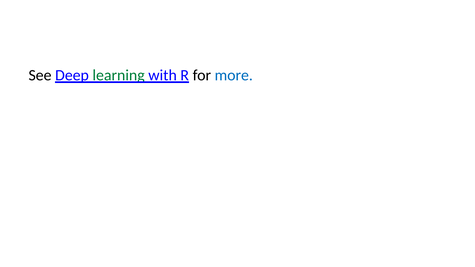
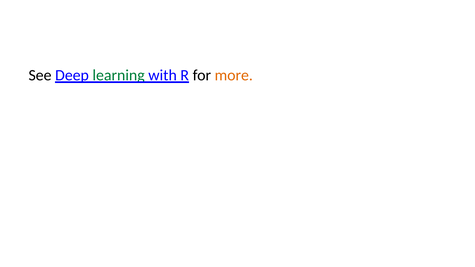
more colour: blue -> orange (234, 75)
